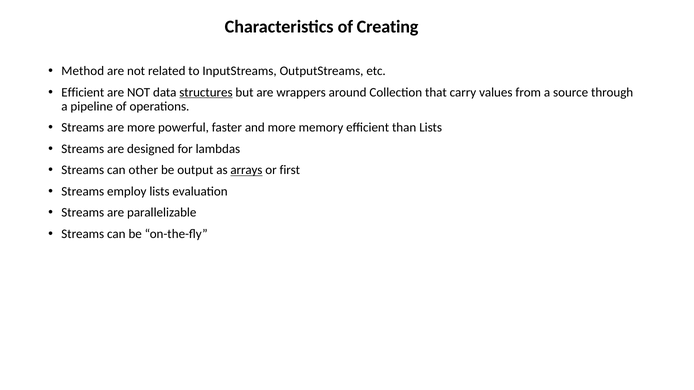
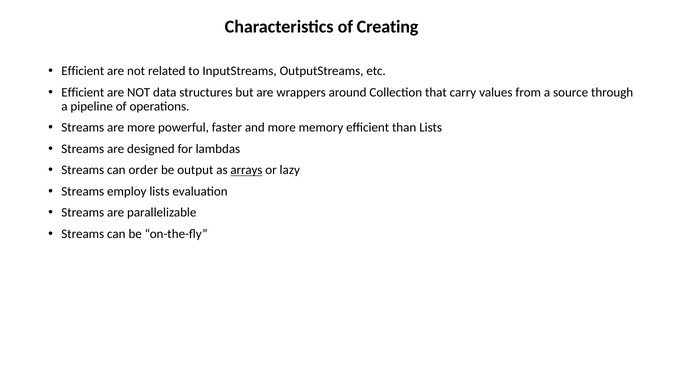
Method: Method -> Efficient (83, 71)
structures underline: present -> none (206, 92)
other: other -> order (143, 170)
first: first -> lazy (290, 170)
